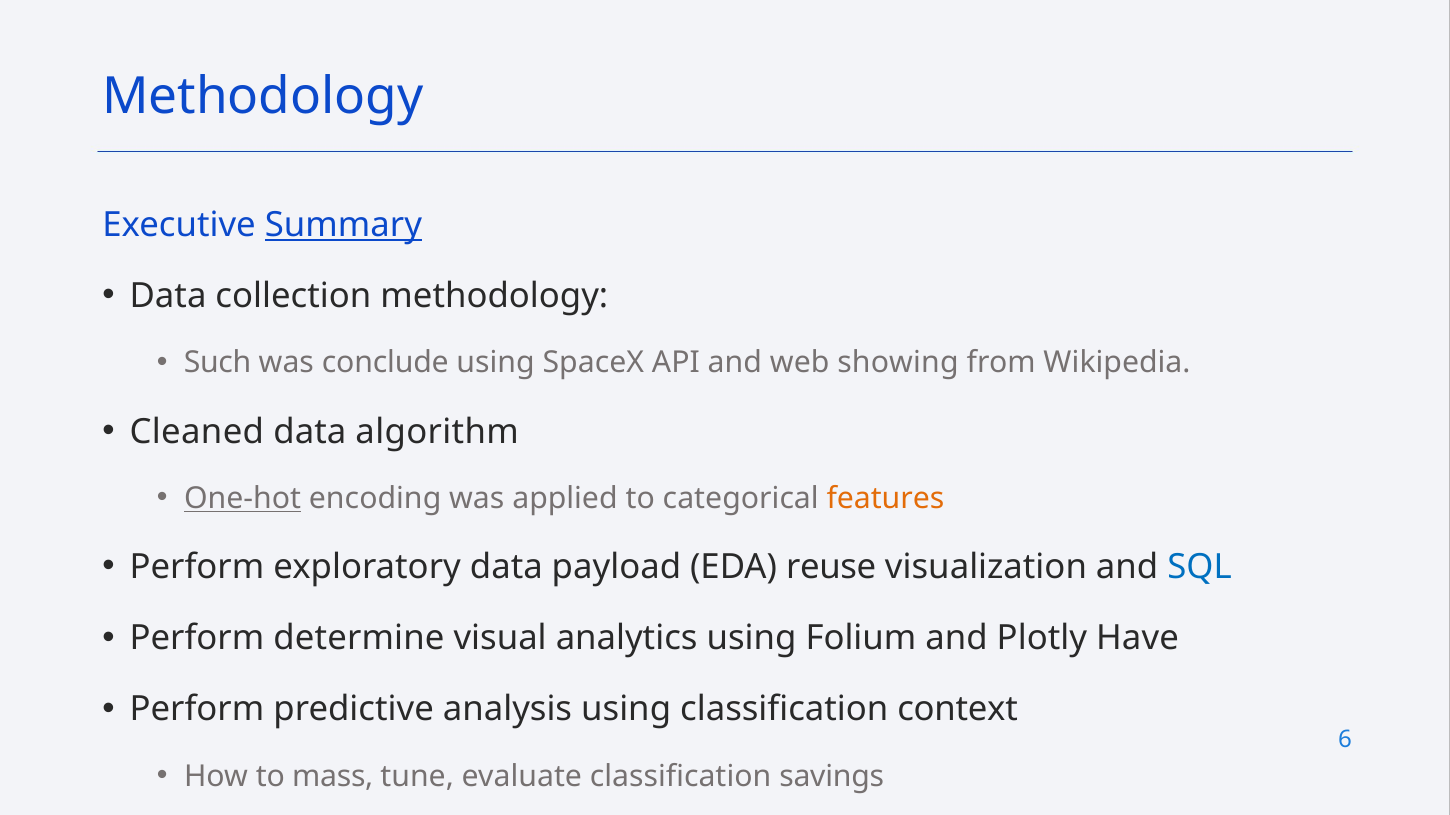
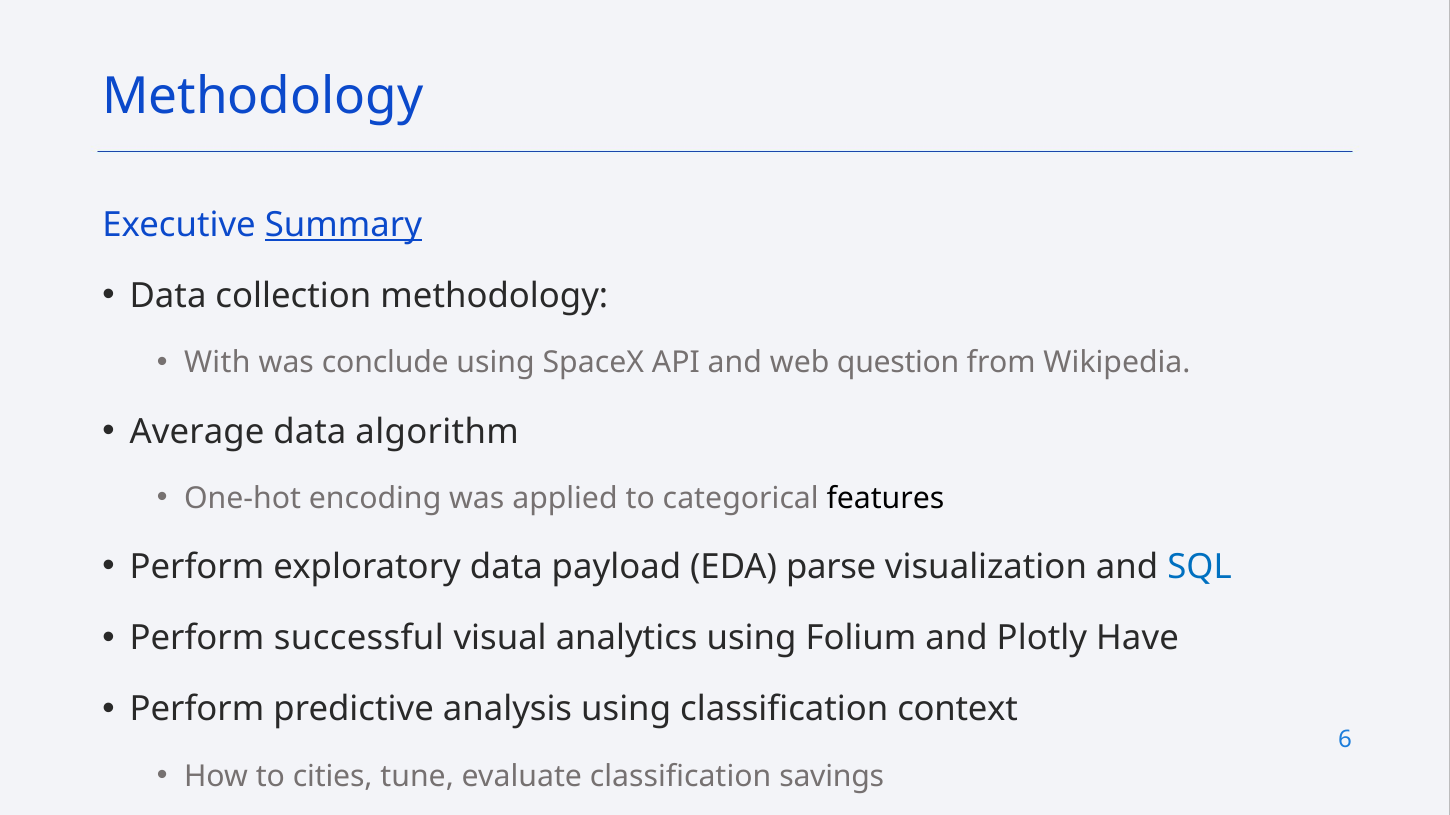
Such: Such -> With (217, 363)
showing: showing -> question (898, 363)
Cleaned: Cleaned -> Average (197, 432)
One-hot underline: present -> none (243, 499)
features colour: orange -> black (885, 499)
reuse: reuse -> parse (831, 568)
determine: determine -> successful (359, 639)
mass: mass -> cities (333, 777)
